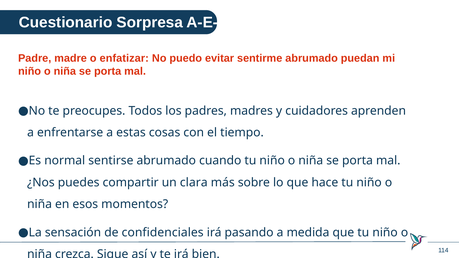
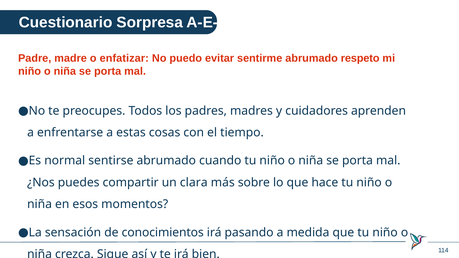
puedan: puedan -> respeto (360, 58)
confidenciales: confidenciales -> conocimientos (163, 233)
